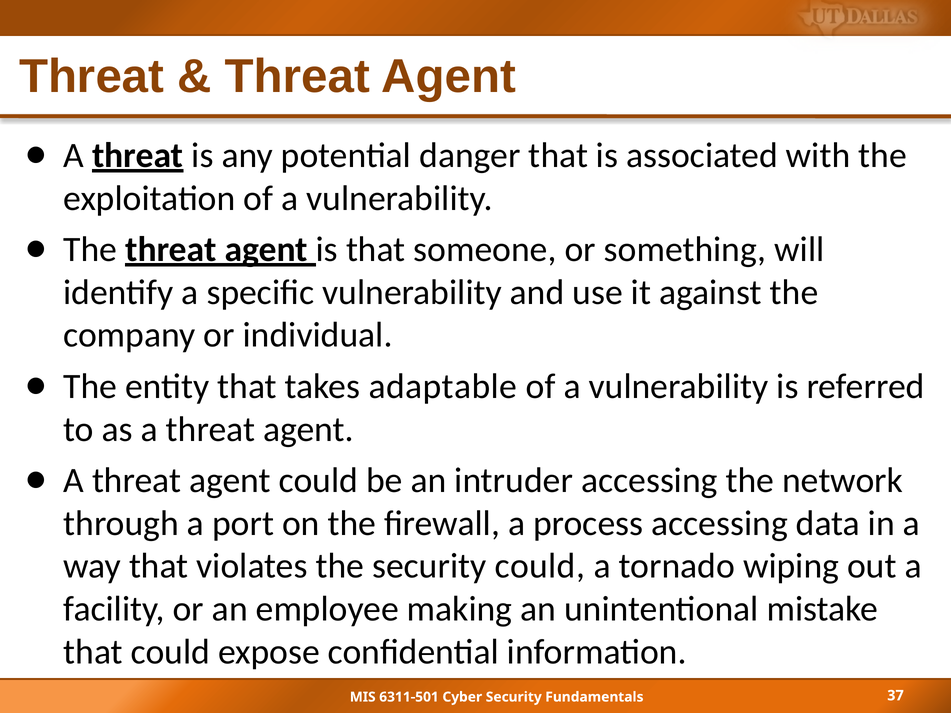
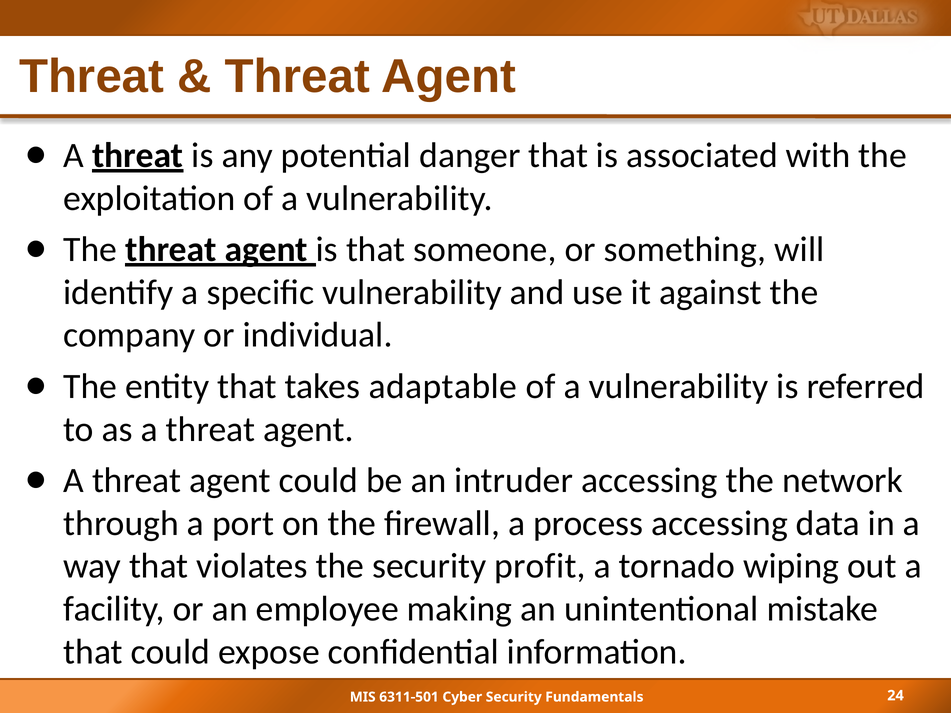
security could: could -> profit (540, 566)
37: 37 -> 24 (895, 696)
